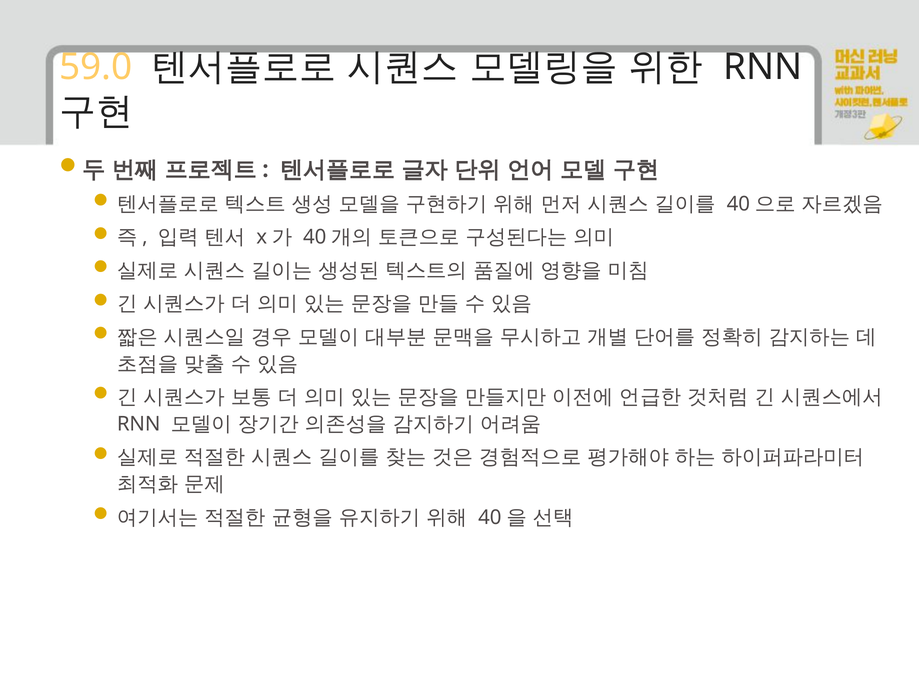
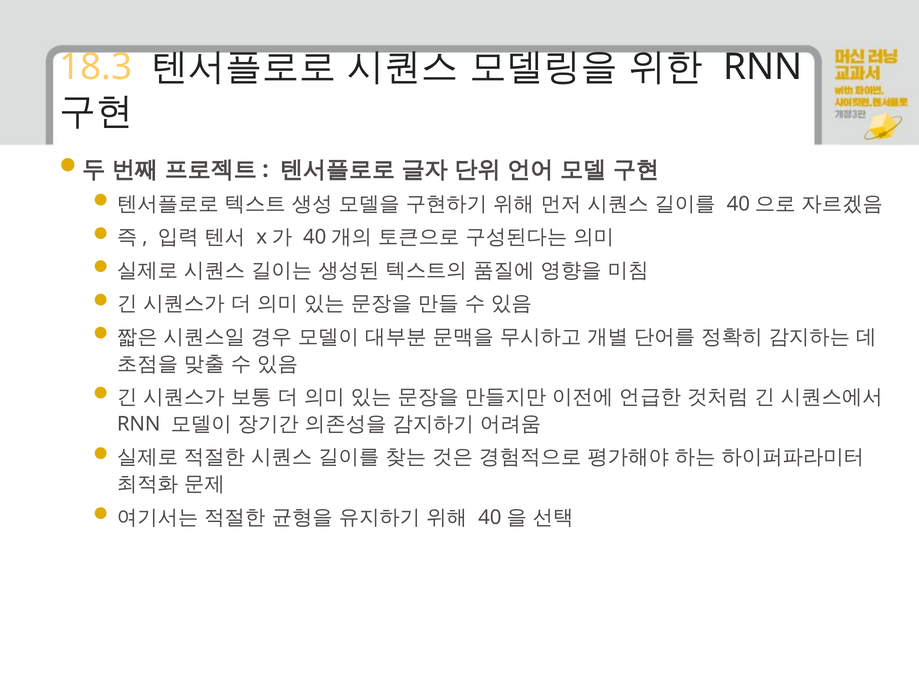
59.0: 59.0 -> 18.3 (96, 67)
